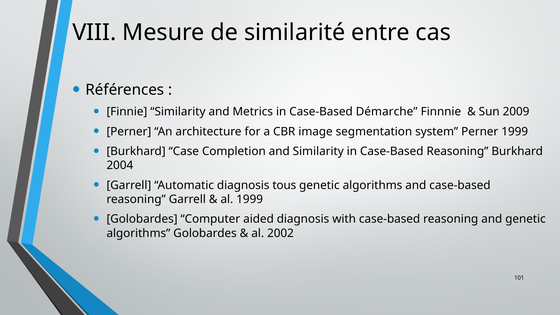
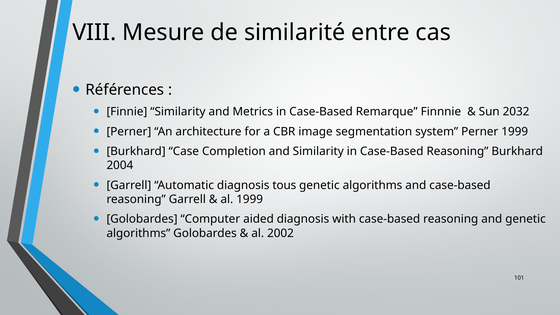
Démarche: Démarche -> Remarque (387, 112)
2009: 2009 -> 2032 (516, 112)
